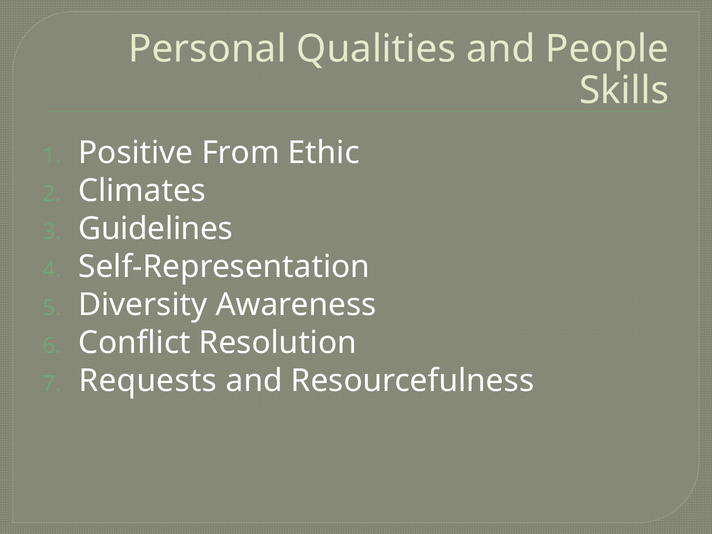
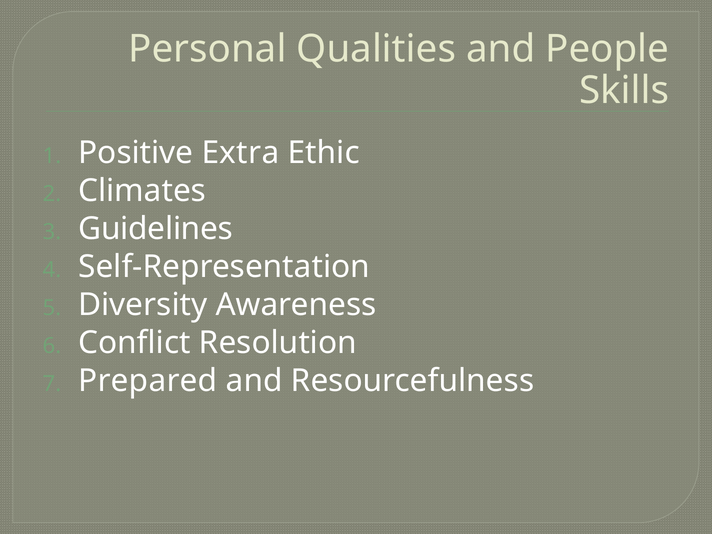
From: From -> Extra (240, 153)
Requests: Requests -> Prepared (148, 381)
